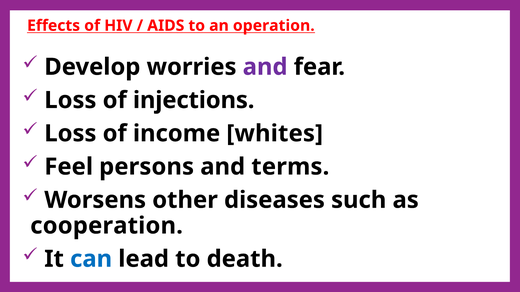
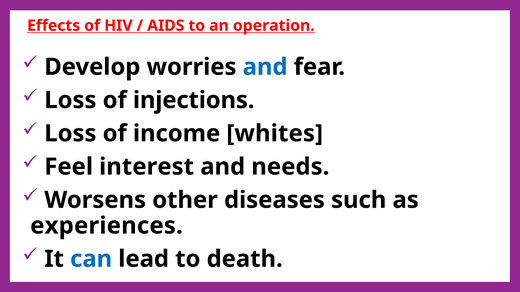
and colour: purple -> blue (265, 67)
persons: persons -> interest (147, 167)
terms: terms -> needs (290, 167)
cooperation: cooperation -> experiences (107, 226)
